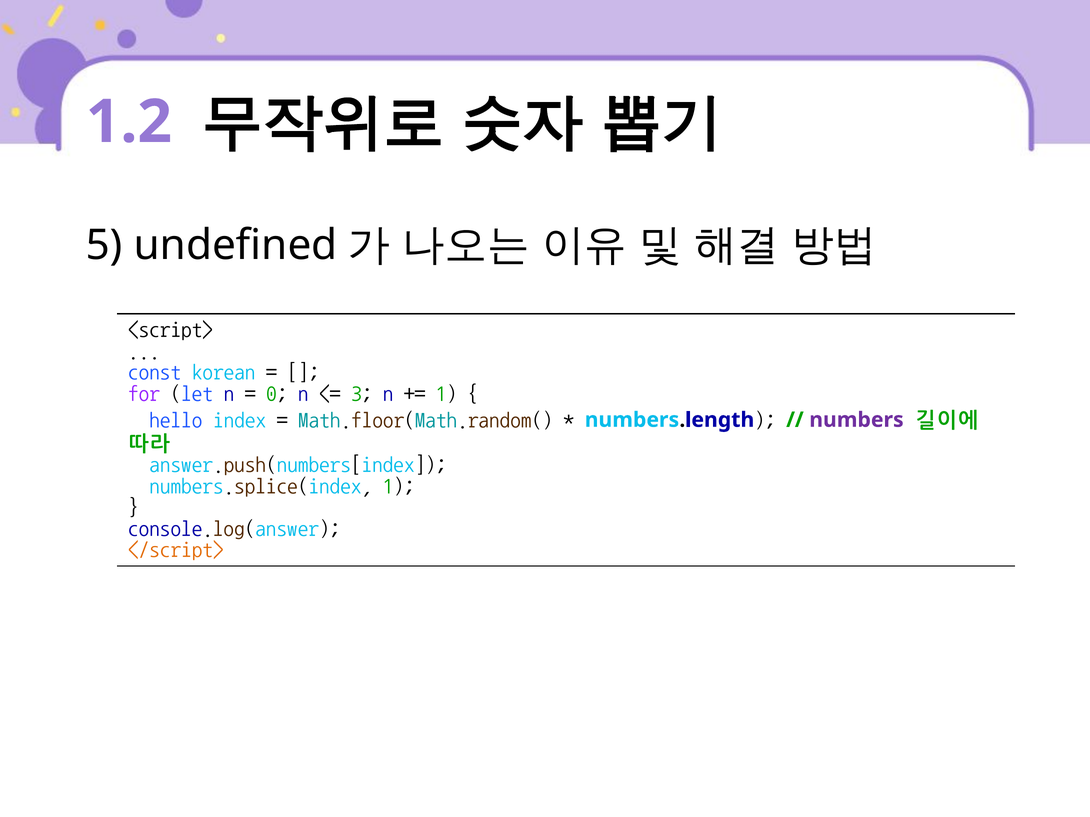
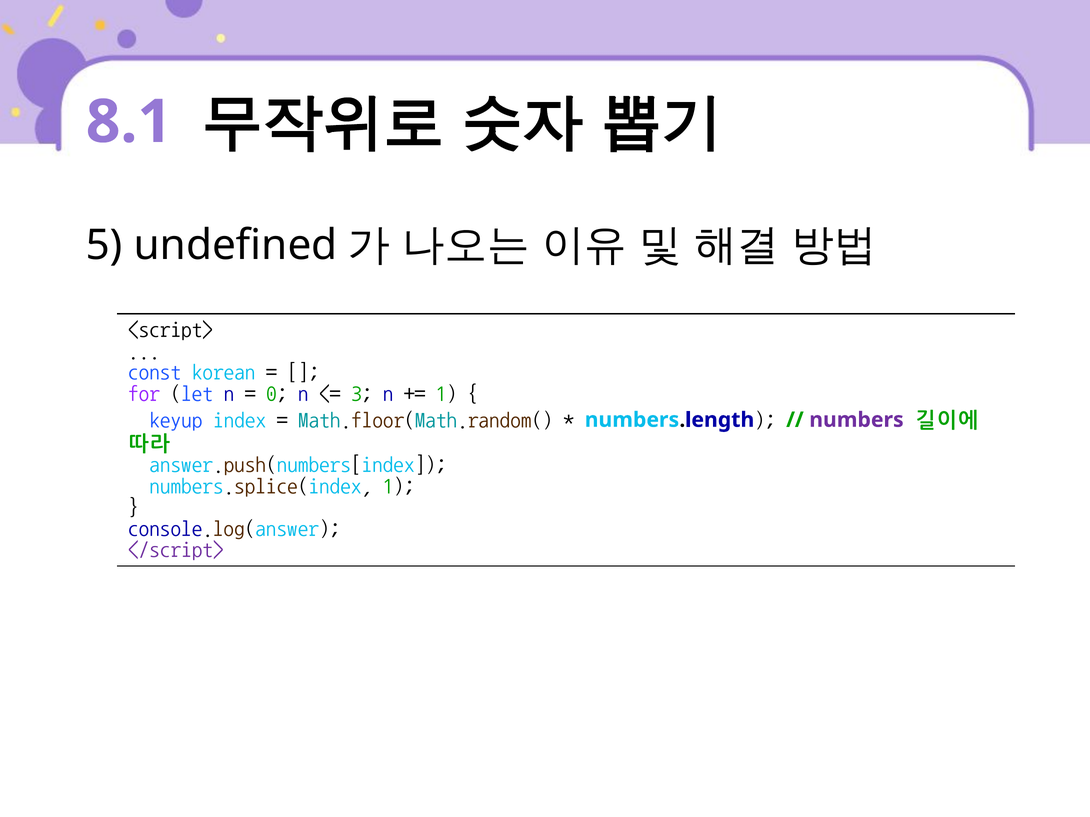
1.2: 1.2 -> 8.1 (129, 122)
hello: hello -> keyup (176, 420)
</script> colour: orange -> purple (176, 550)
